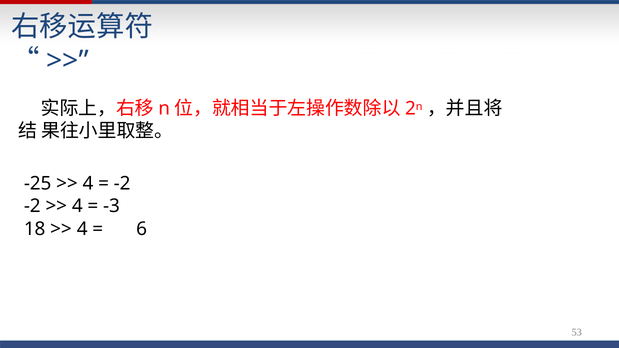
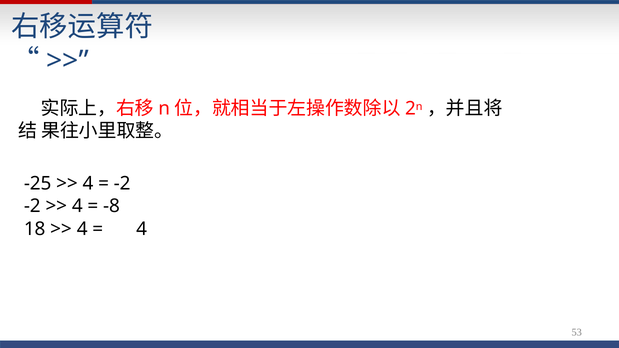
-3: -3 -> -8 (111, 206)
6: 6 -> 4 (142, 229)
